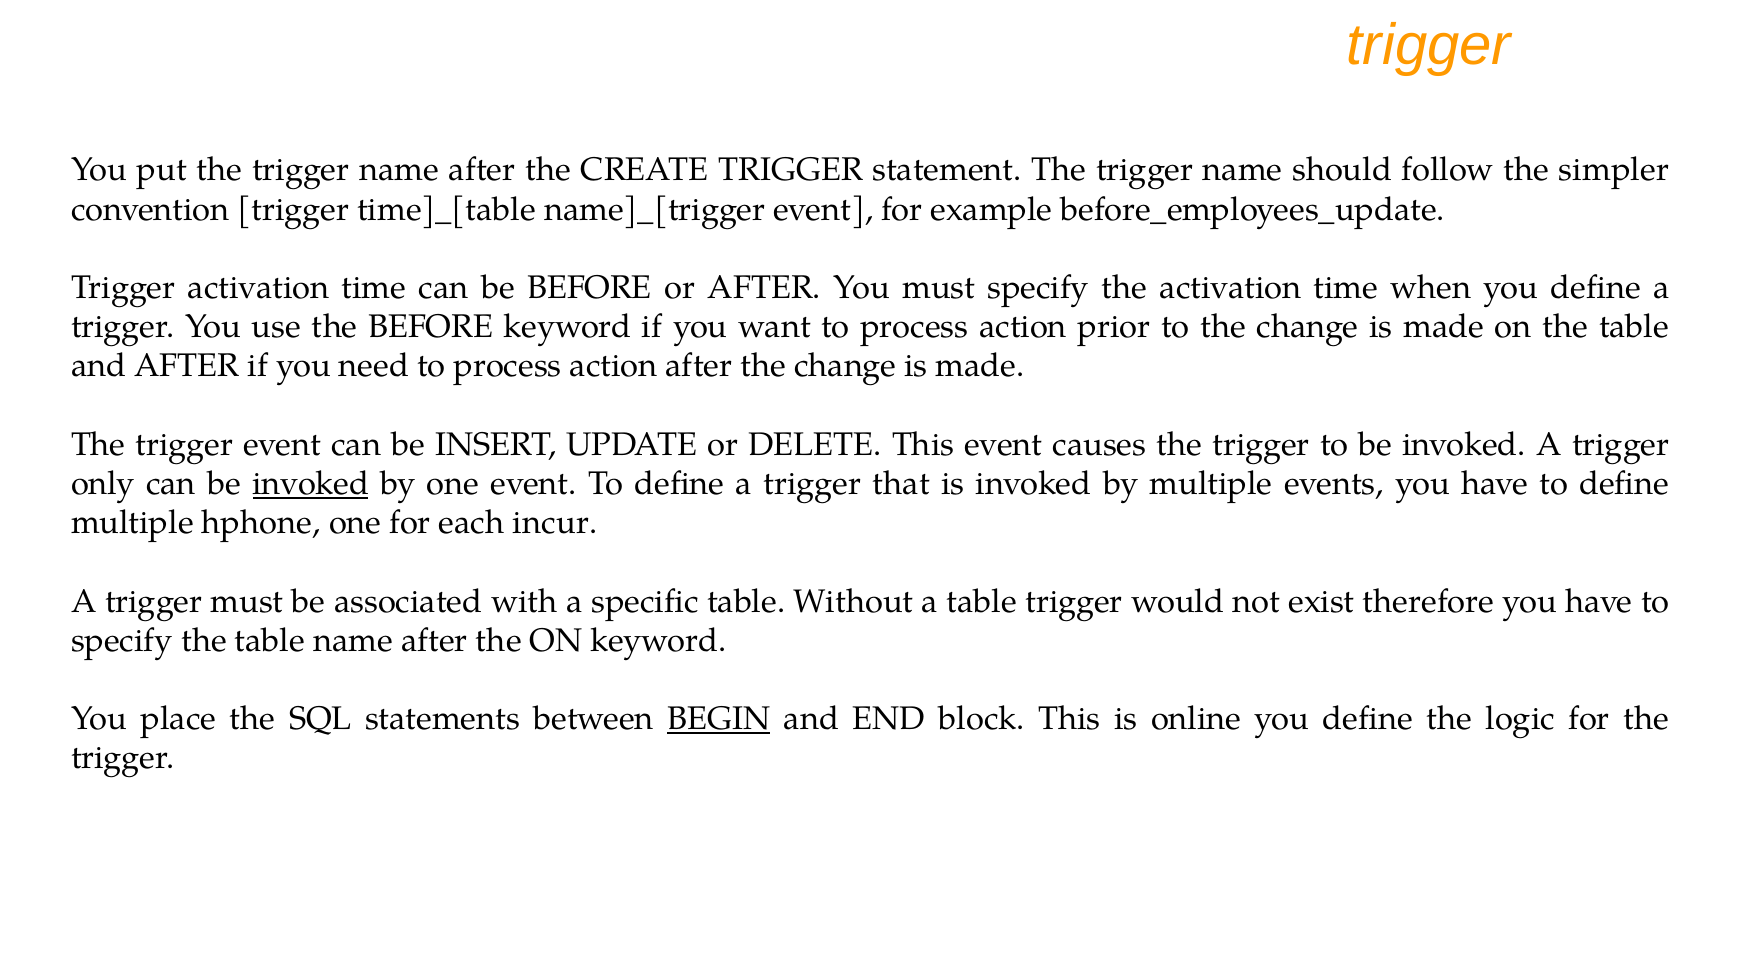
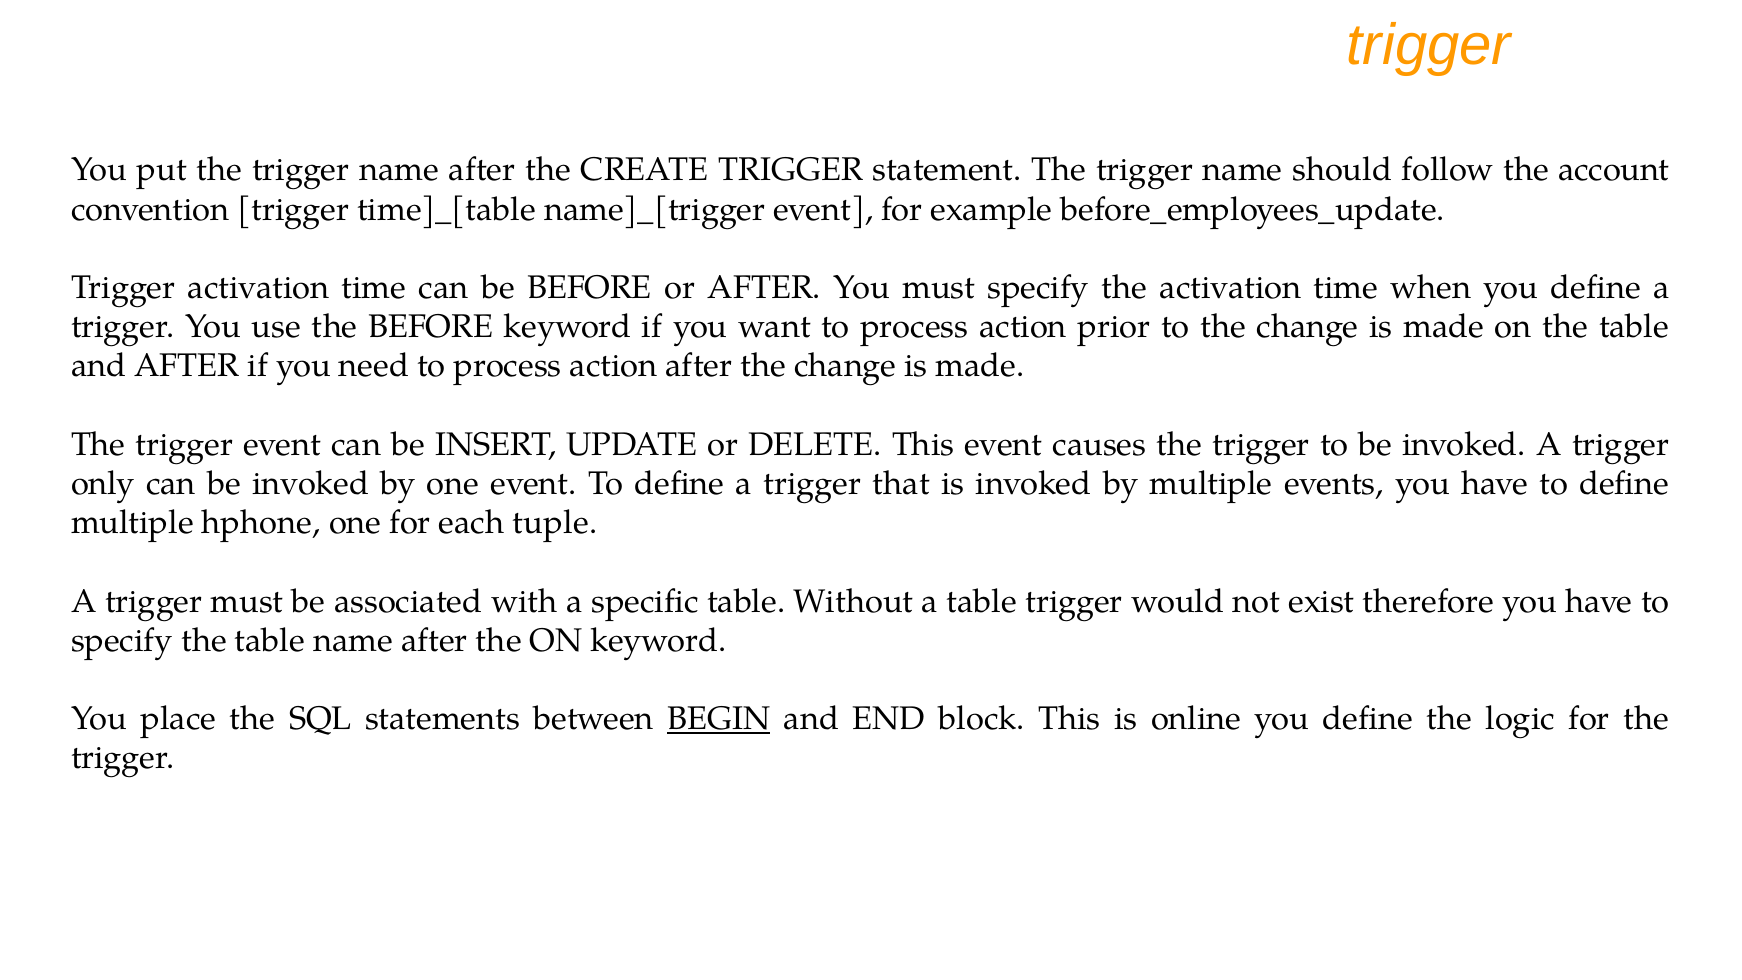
simpler: simpler -> account (1614, 170)
invoked underline: present -> none (311, 484)
incur: incur -> tuple (555, 523)
